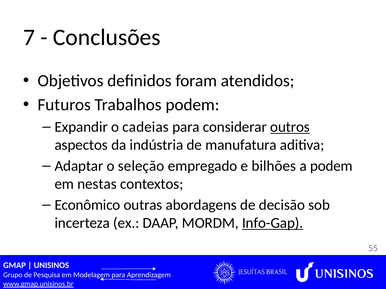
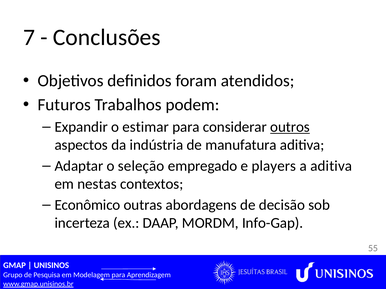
cadeias: cadeias -> estimar (146, 127)
bilhões: bilhões -> players (274, 166)
a podem: podem -> aditiva (331, 166)
Info-Gap underline: present -> none (273, 223)
